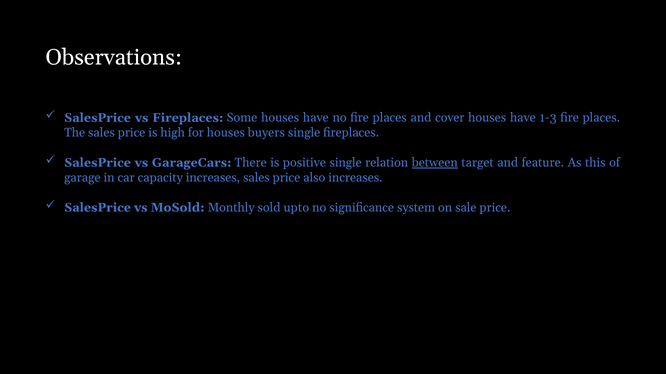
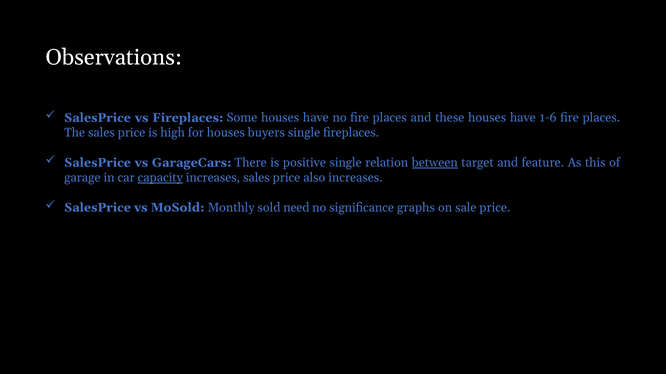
cover: cover -> these (450, 118)
1-3: 1-3 -> 1-6 (548, 118)
capacity underline: none -> present (160, 178)
upto: upto -> need (296, 208)
system: system -> graphs (416, 208)
